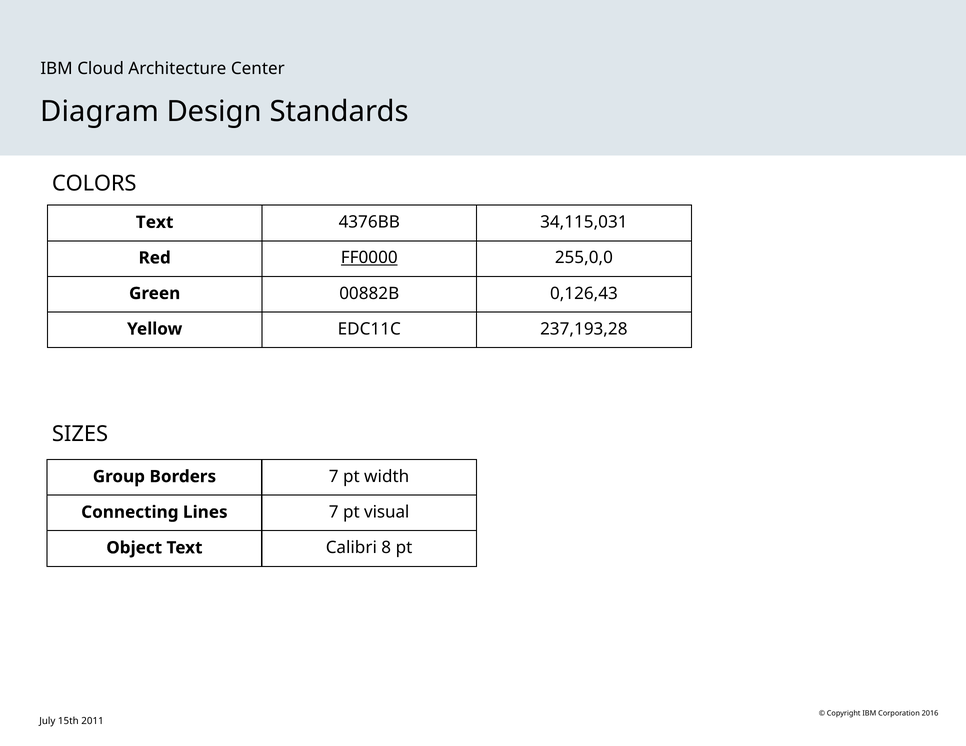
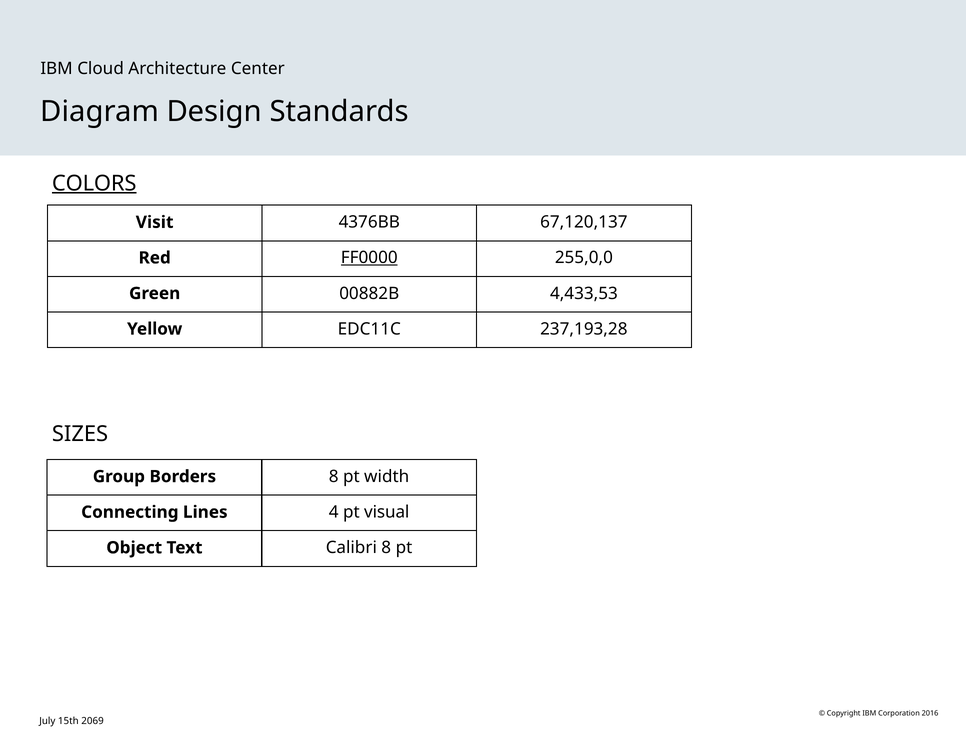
COLORS underline: none -> present (94, 183)
Text: Text -> Visit (155, 222)
34,115,031: 34,115,031 -> 67,120,137 (584, 222)
0,126,43: 0,126,43 -> 4,433,53 (584, 294)
Borders 7: 7 -> 8 (334, 477)
Lines 7: 7 -> 4 (334, 512)
2011: 2011 -> 2069 (93, 721)
